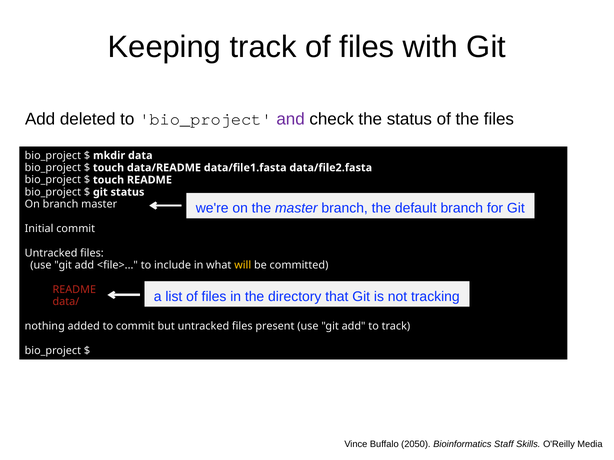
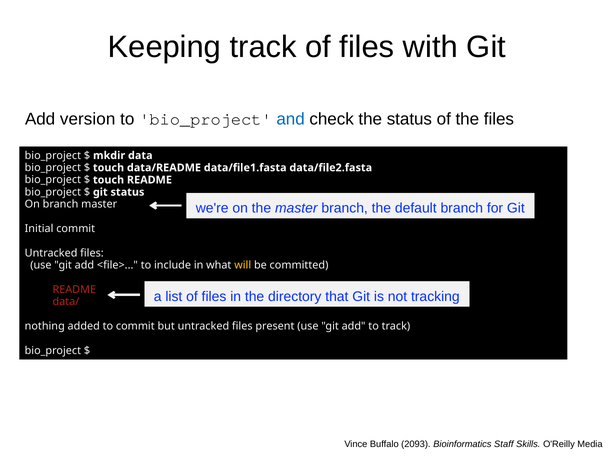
deleted: deleted -> version (88, 119)
and colour: purple -> blue (291, 119)
2050: 2050 -> 2093 (416, 445)
